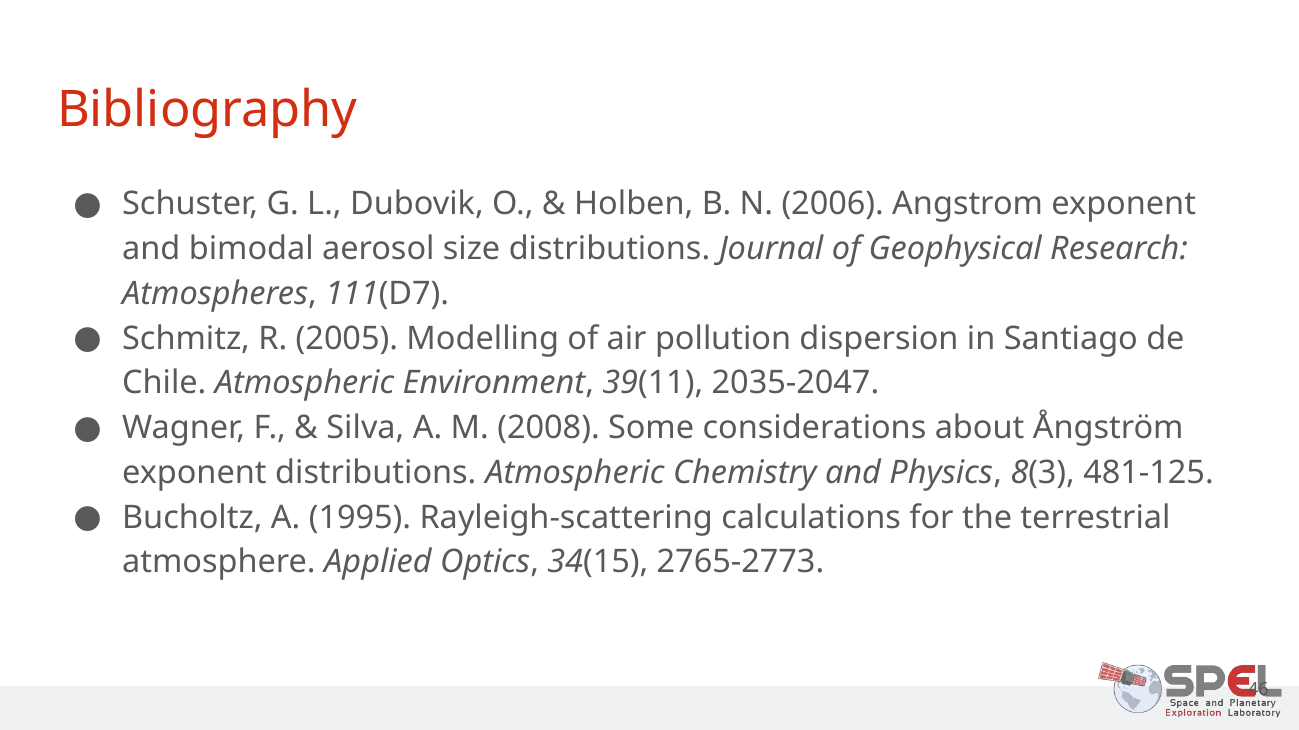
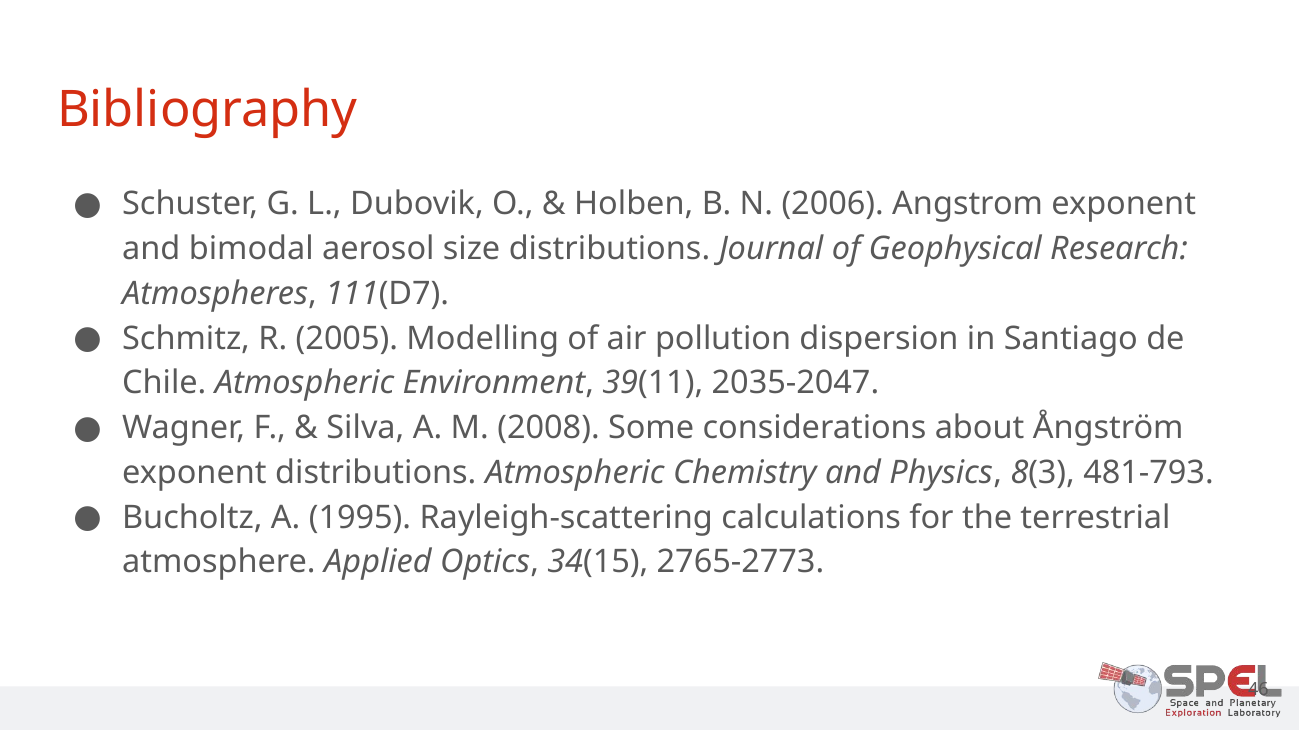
481-125: 481-125 -> 481-793 (1149, 473)
